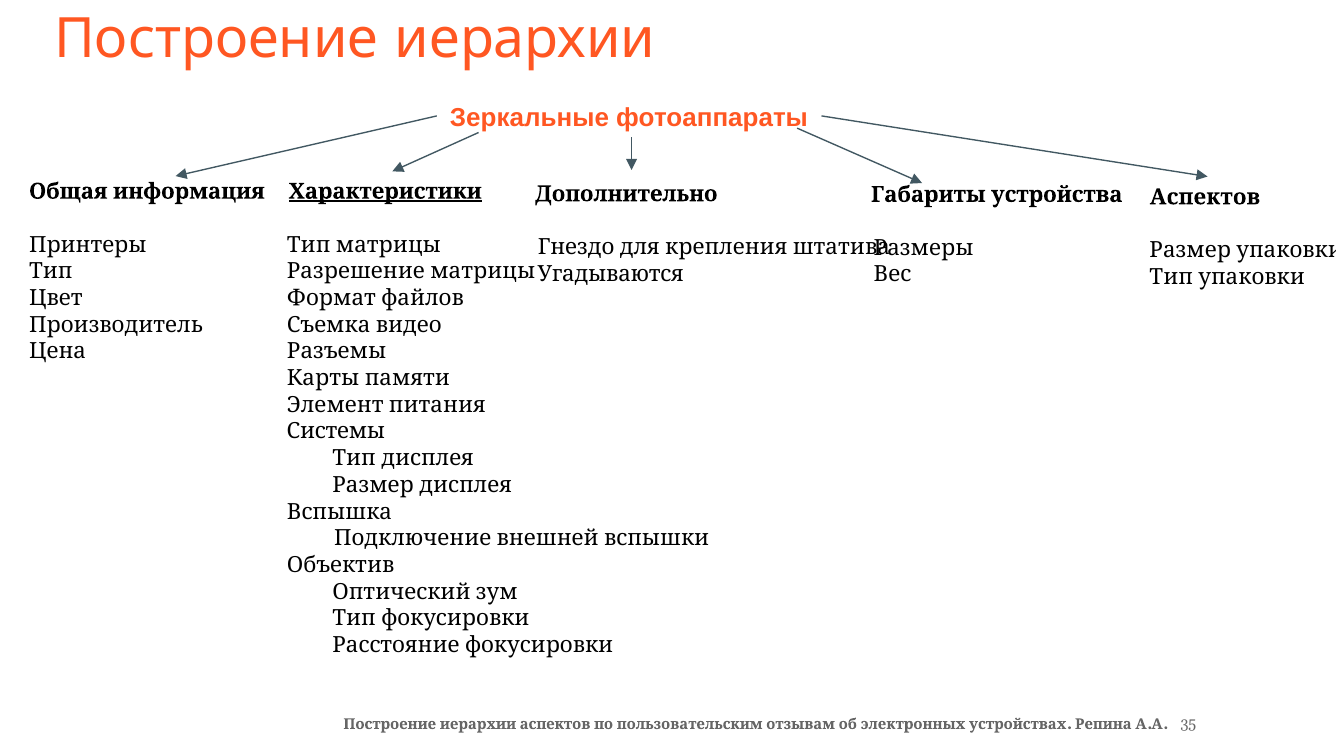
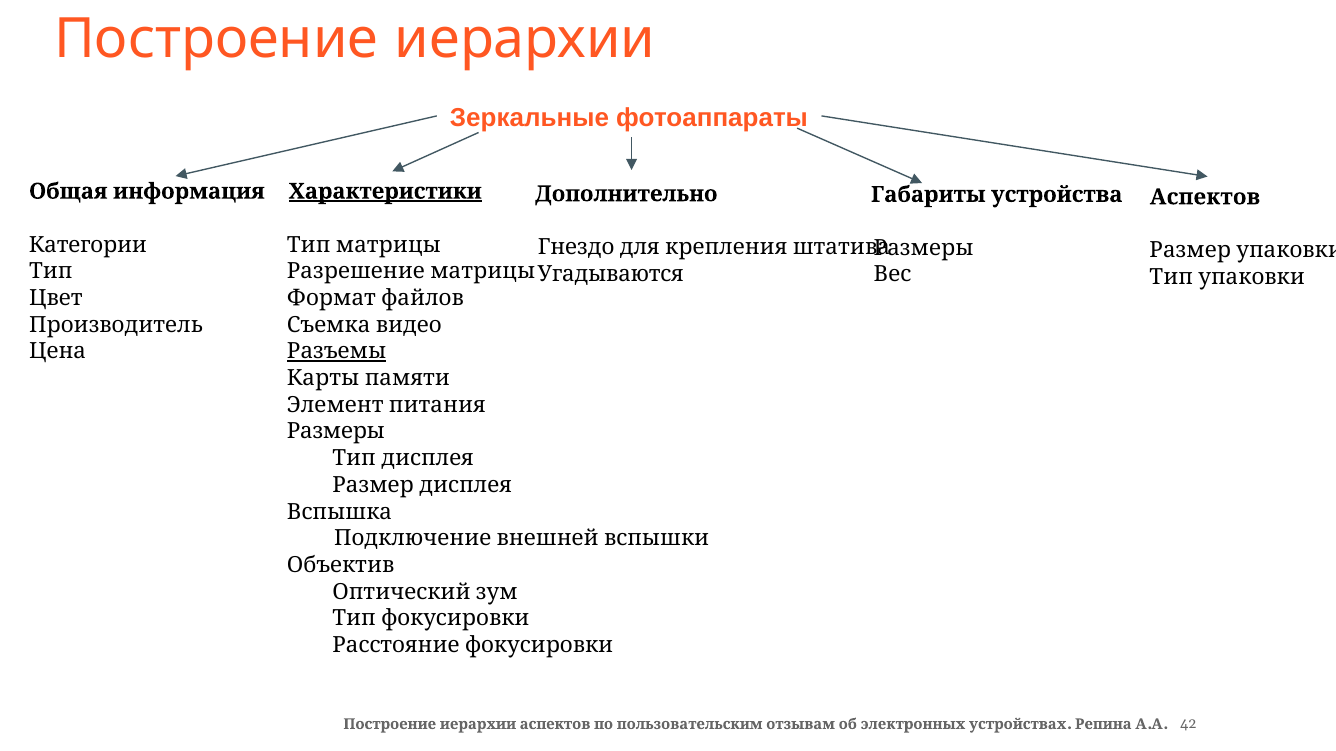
Принтеры: Принтеры -> Категории (88, 245)
Разъемы underline: none -> present (337, 352)
Системы: Системы -> Размеры (336, 432)
35: 35 -> 42 (1188, 725)
